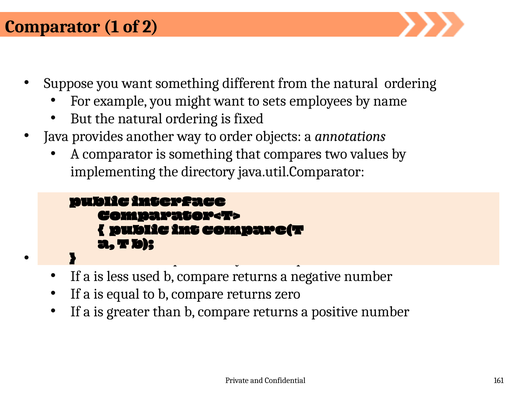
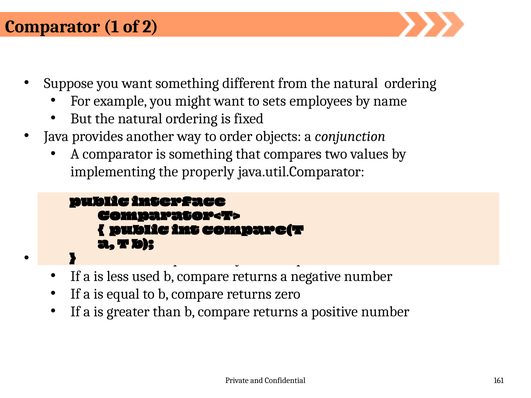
annotations: annotations -> conjunction (350, 136)
directory: directory -> properly (208, 172)
